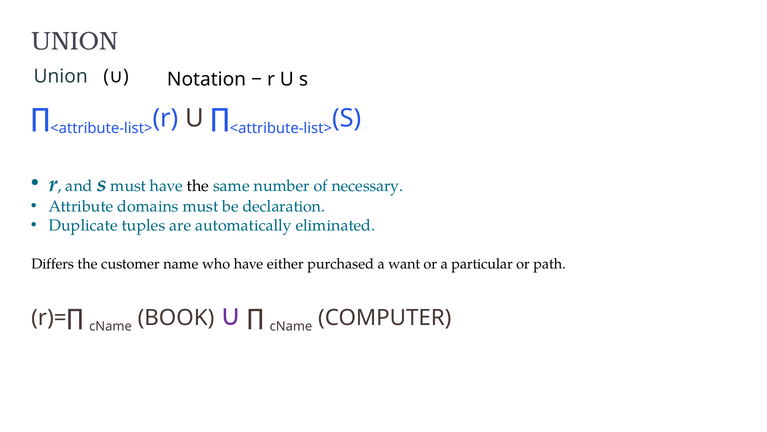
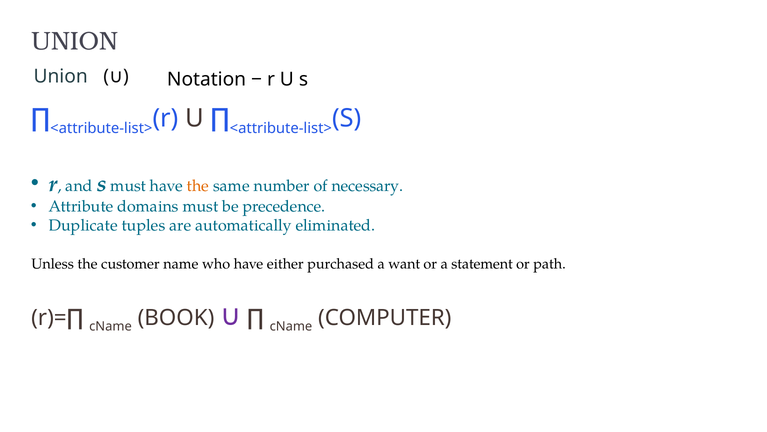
the colour: black -> orange (198, 186)
declaration: declaration -> precedence (284, 206)
Differs: Differs -> Unless (53, 264)
particular: particular -> statement (482, 264)
